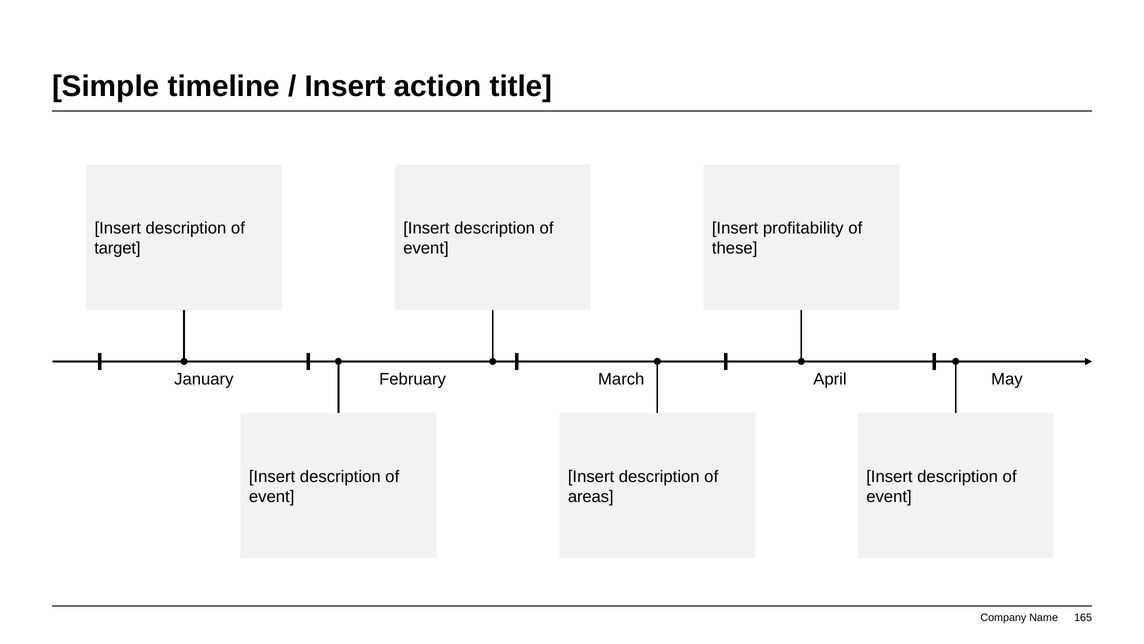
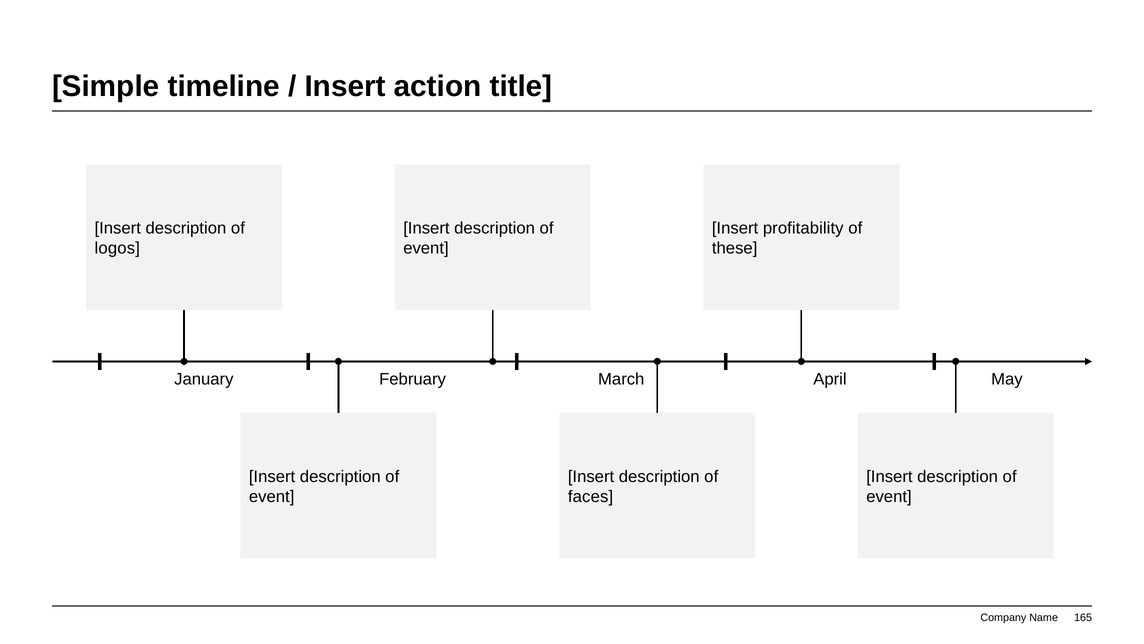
target: target -> logos (117, 248)
areas: areas -> faces (591, 496)
